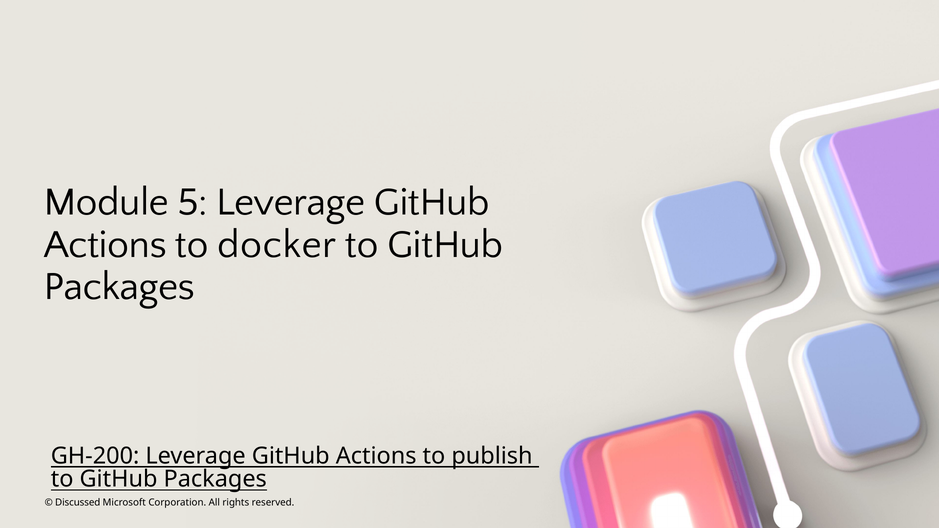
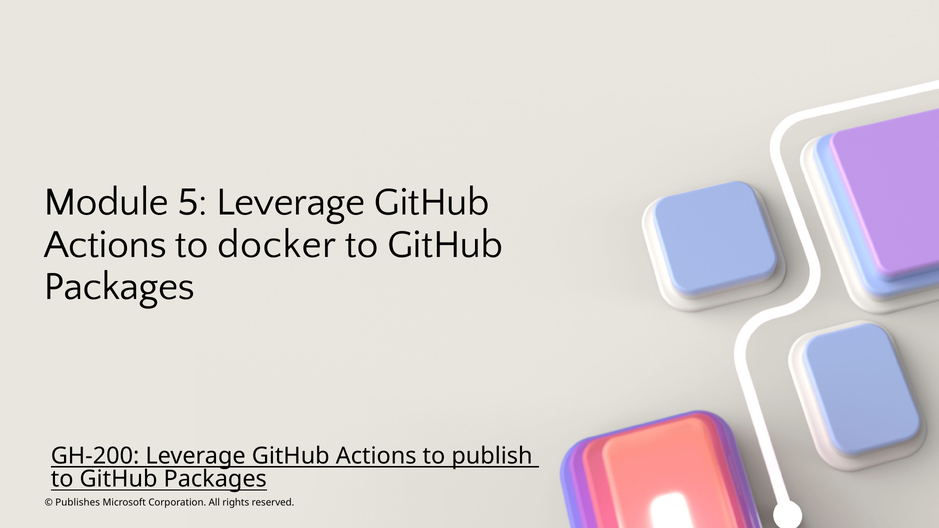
Discussed: Discussed -> Publishes (78, 503)
